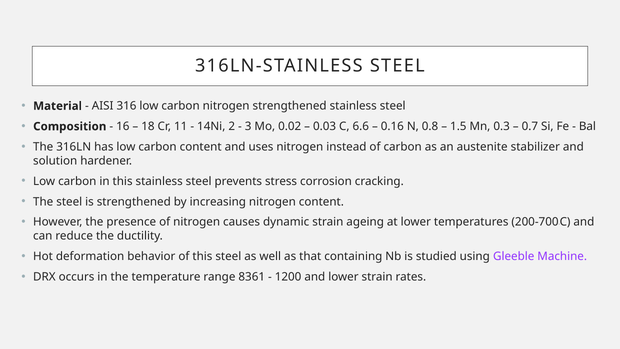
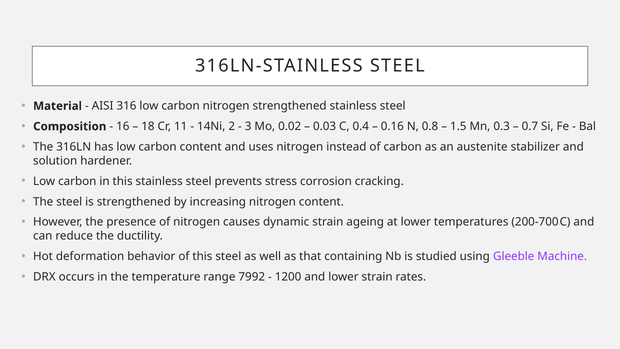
6.6: 6.6 -> 0.4 (361, 126)
8361: 8361 -> 7992 (252, 277)
